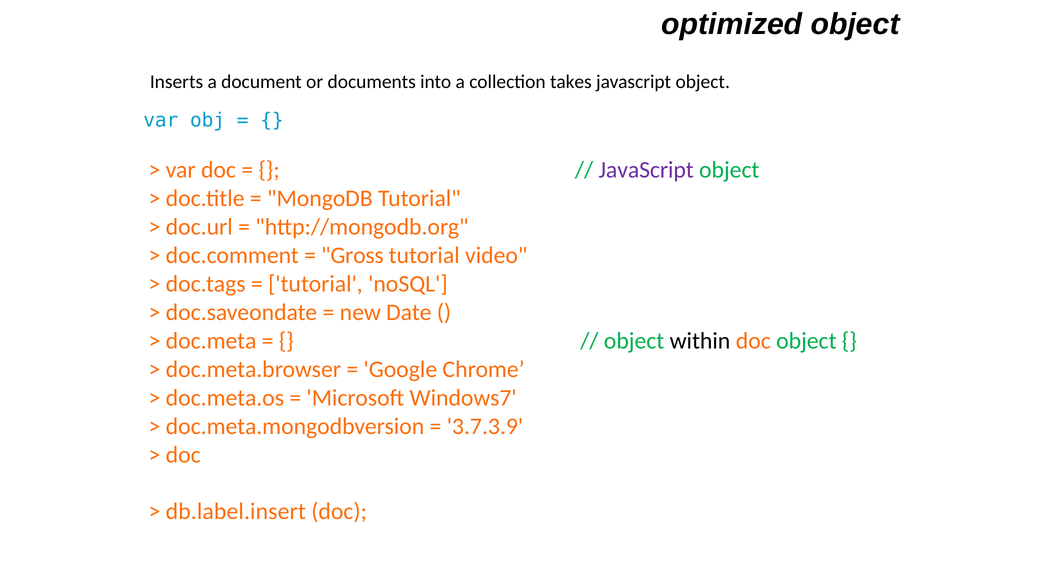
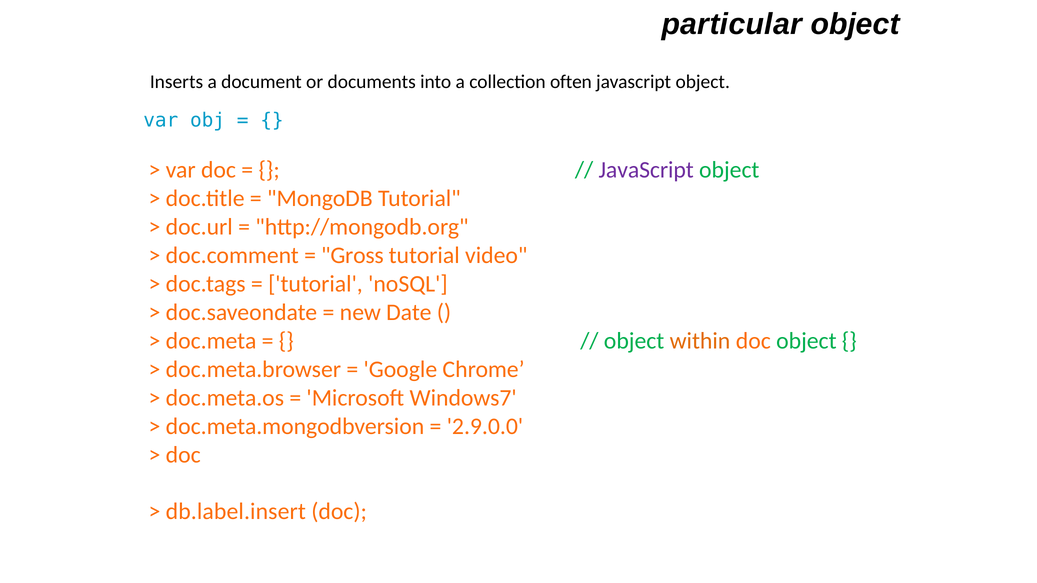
optimized: optimized -> particular (732, 24)
takes: takes -> often (571, 82)
within colour: black -> orange (700, 341)
3.7.3.9: 3.7.3.9 -> 2.9.0.0 (485, 426)
